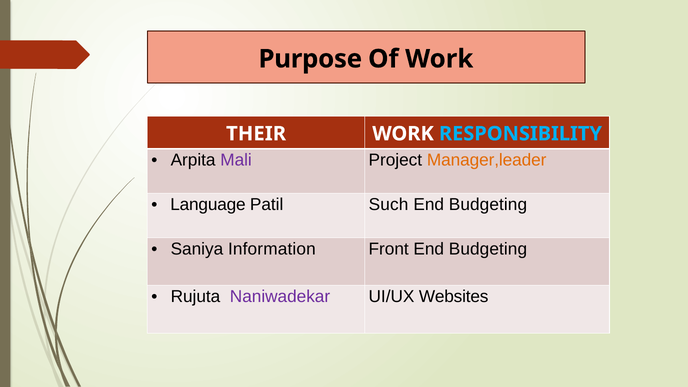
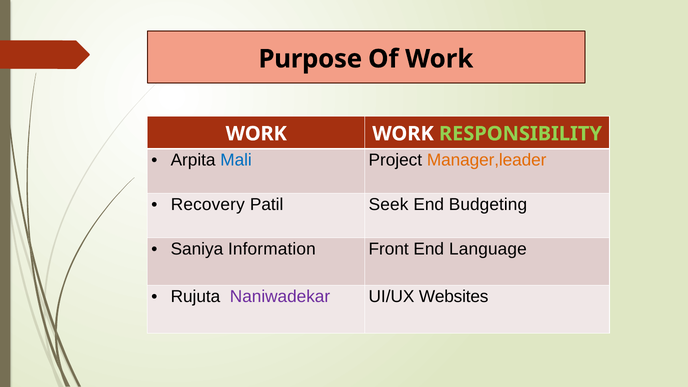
THEIR: THEIR -> WORK (256, 134)
RESPONSIBILITY colour: light blue -> light green (520, 134)
Mali colour: purple -> blue (236, 160)
Language: Language -> Recovery (208, 204)
Such: Such -> Seek (389, 204)
Front End Budgeting: Budgeting -> Language (488, 249)
